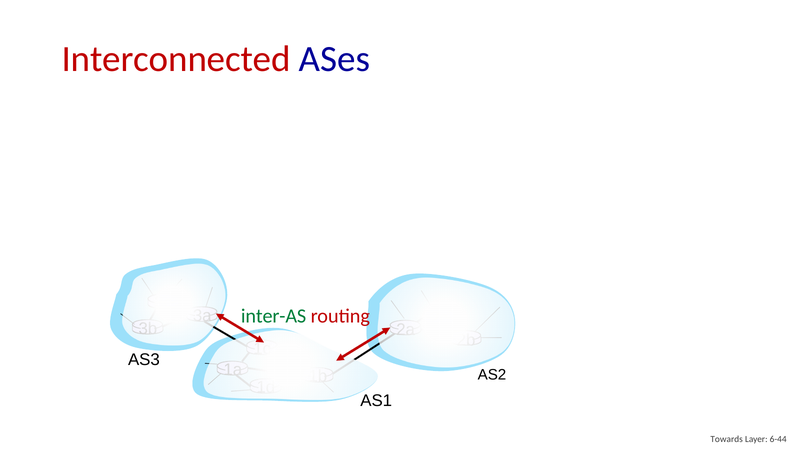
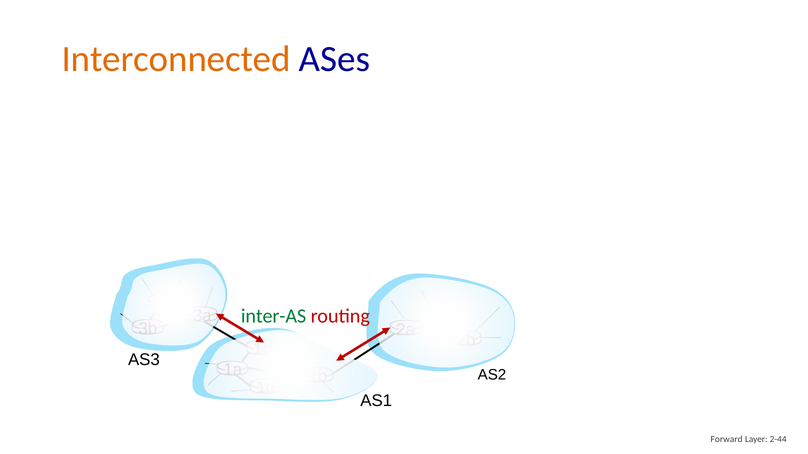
Interconnected colour: red -> orange (176, 59)
Towards: Towards -> Forward (727, 440)
6-44: 6-44 -> 2-44 (778, 440)
